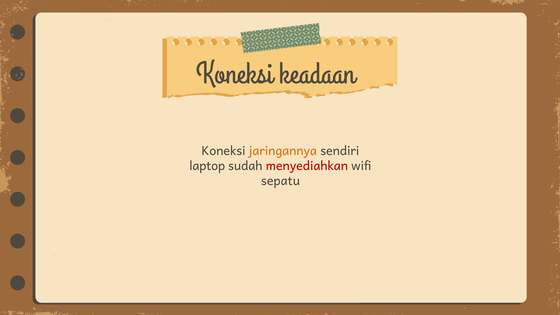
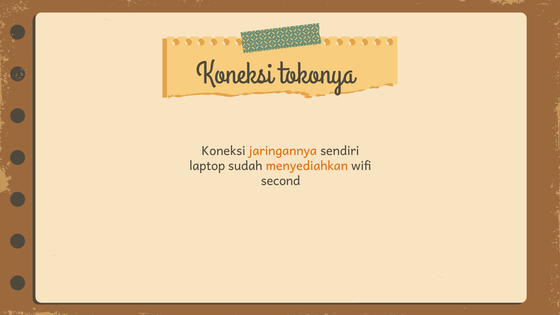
keadaan: keadaan -> tokonya (317, 73)
menyediahkan colour: red -> orange (307, 166)
sepatu: sepatu -> second (281, 181)
